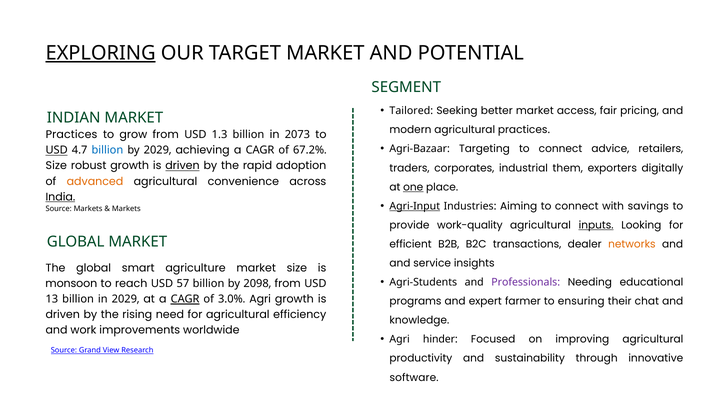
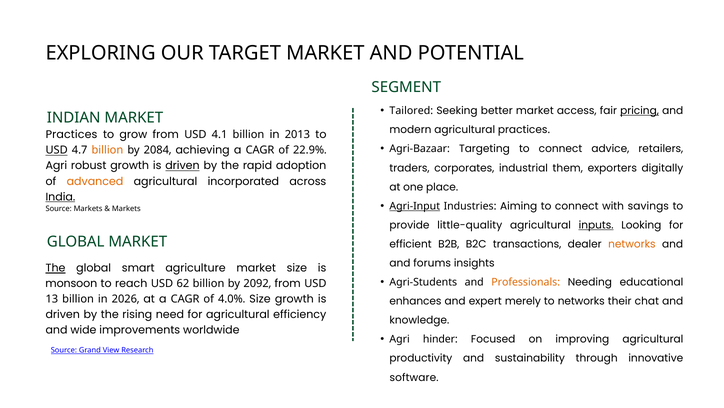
EXPLORING underline: present -> none (101, 53)
pricing underline: none -> present (640, 111)
1.3: 1.3 -> 4.1 (220, 135)
2073: 2073 -> 2013 (297, 135)
billion colour: blue -> orange (107, 150)
by 2029: 2029 -> 2084 (156, 150)
67.2%: 67.2% -> 22.9% (309, 150)
Size: Size -> Agri (56, 166)
convenience: convenience -> incorporated (243, 181)
one underline: present -> none (413, 187)
work-quality: work-quality -> little-quality (470, 225)
service: service -> forums (432, 263)
The underline: none -> present (55, 268)
Professionals colour: purple -> orange (526, 282)
57: 57 -> 62 (183, 283)
2098: 2098 -> 2092 (256, 283)
in 2029: 2029 -> 2026 (124, 299)
CAGR underline: present -> none (185, 299)
3.0%: 3.0% -> 4.0% (230, 299)
Agri: Agri -> Size (260, 299)
programs: programs -> enhances (415, 301)
farmer: farmer -> merely (523, 301)
to ensuring: ensuring -> networks (581, 301)
work: work -> wide (83, 330)
